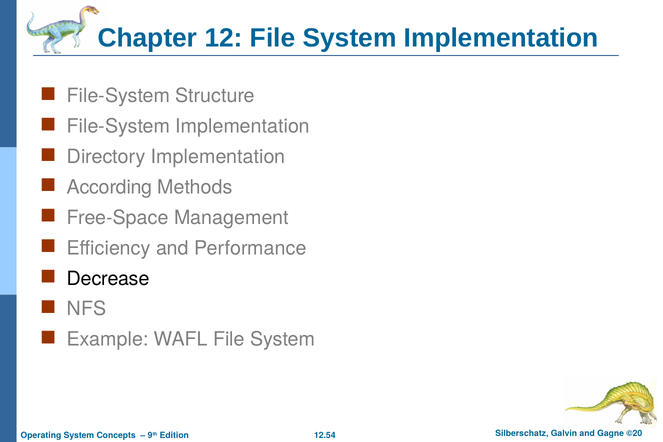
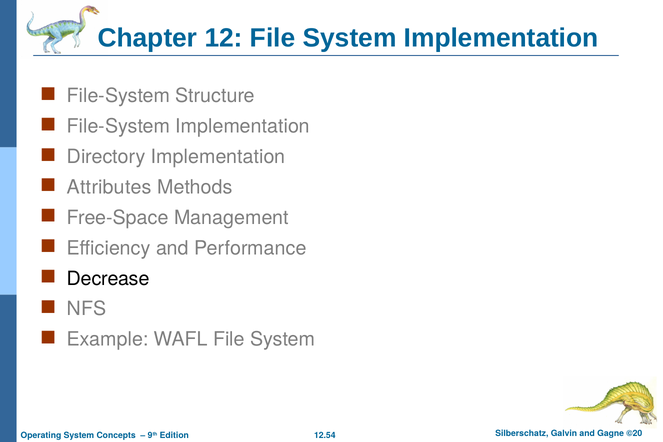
According: According -> Attributes (109, 187)
